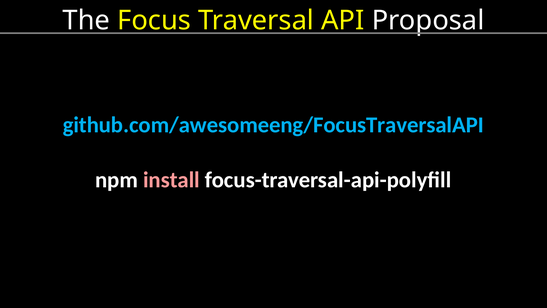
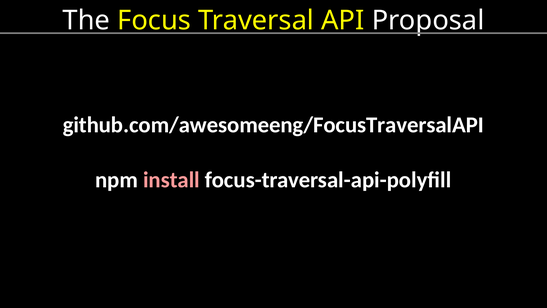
github.com/awesomeeng/FocusTraversalAPI colour: light blue -> white (273, 125)
